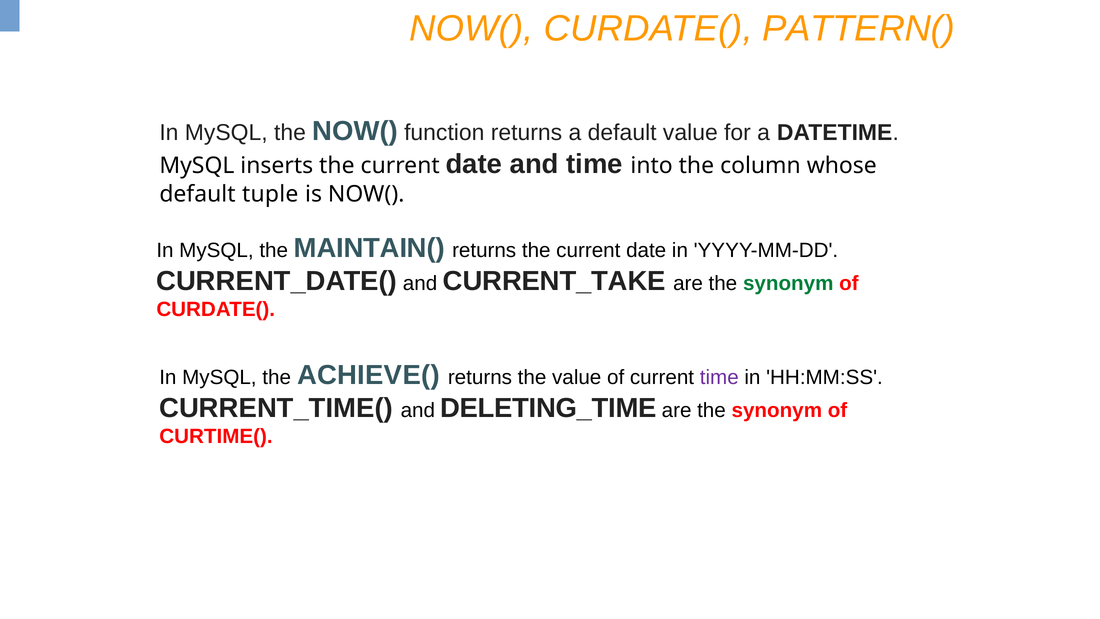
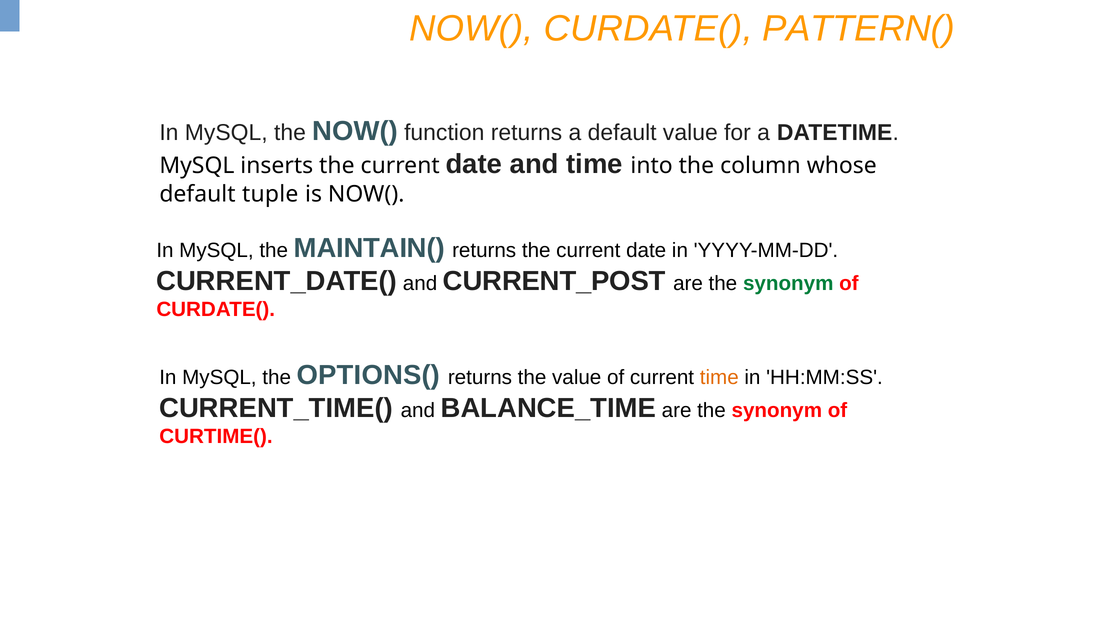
CURRENT_TAKE: CURRENT_TAKE -> CURRENT_POST (554, 281)
ACHIEVE(: ACHIEVE( -> OPTIONS( (368, 375)
time colour: purple -> orange (719, 377)
DELETING_TIME: DELETING_TIME -> BALANCE_TIME (548, 408)
